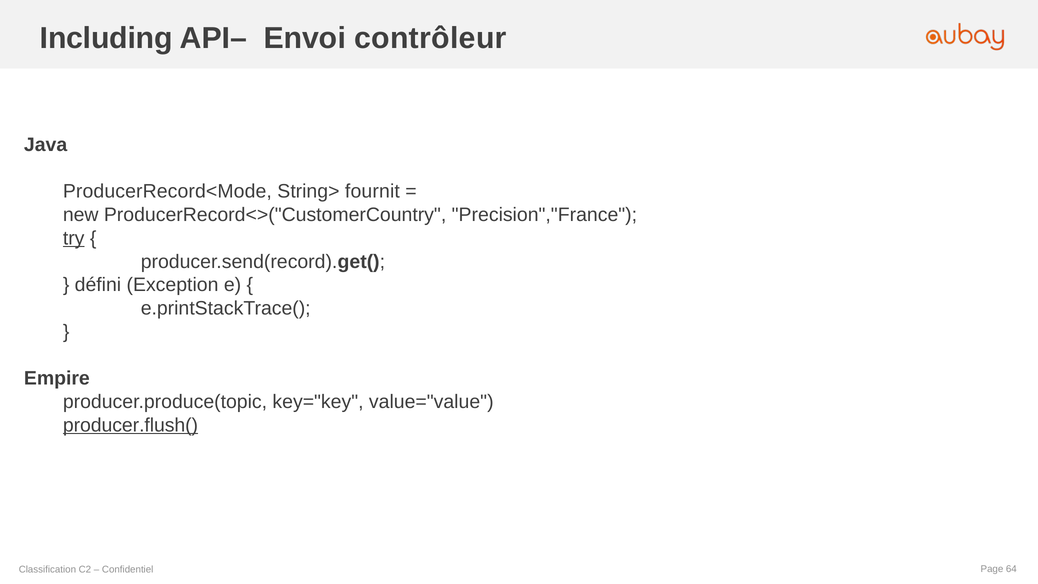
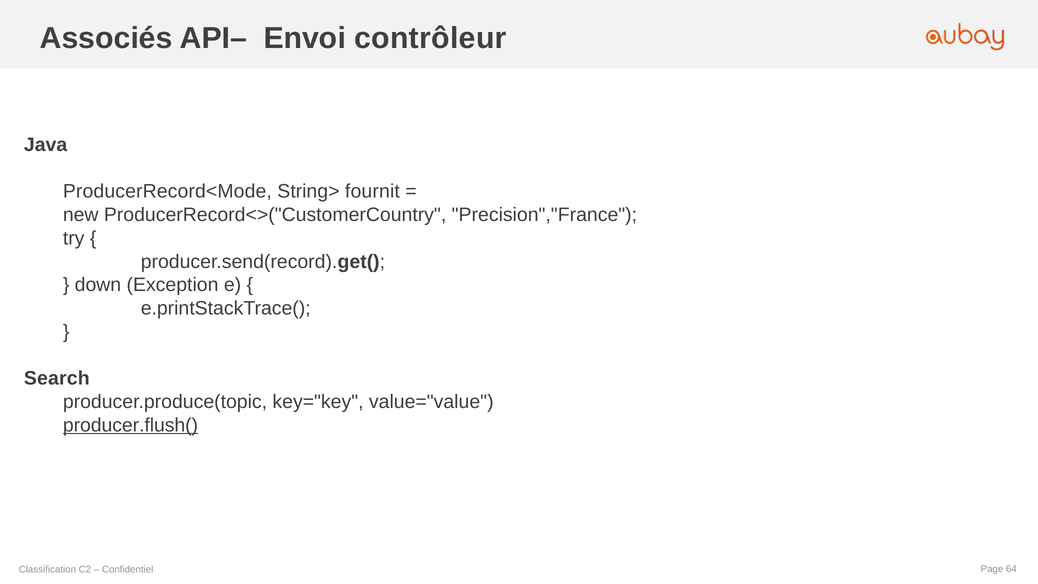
Including: Including -> Associés (106, 38)
try underline: present -> none (74, 238)
défini: défini -> down (98, 285)
Empire: Empire -> Search (57, 378)
